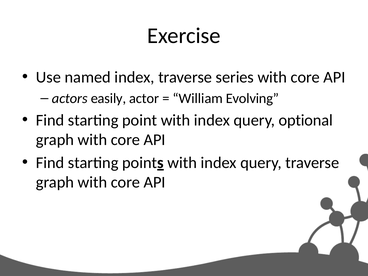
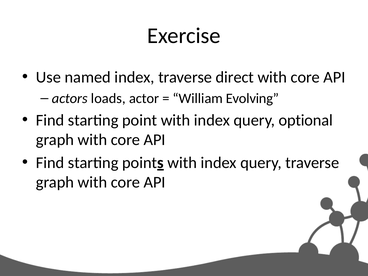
series: series -> direct (235, 77)
easily: easily -> loads (108, 98)
